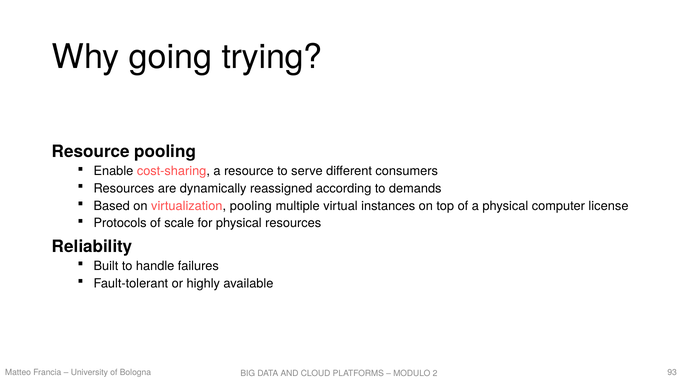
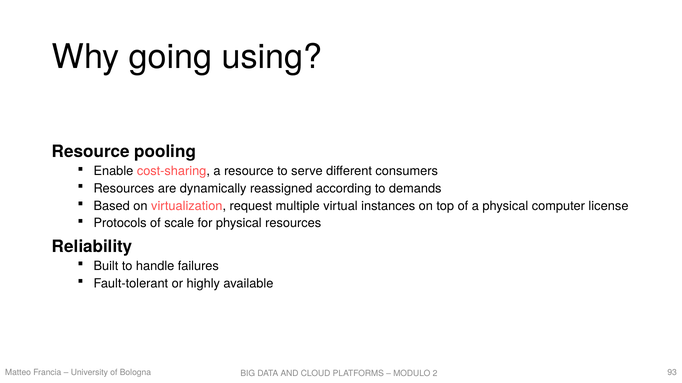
trying: trying -> using (272, 57)
virtualization pooling: pooling -> request (251, 206)
